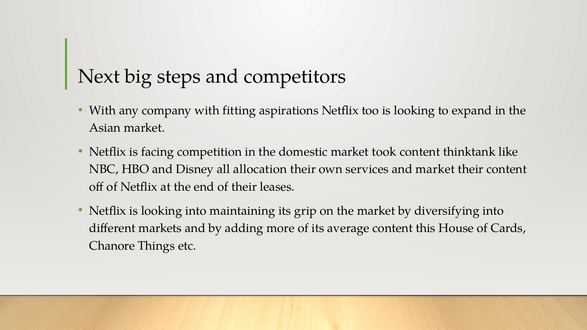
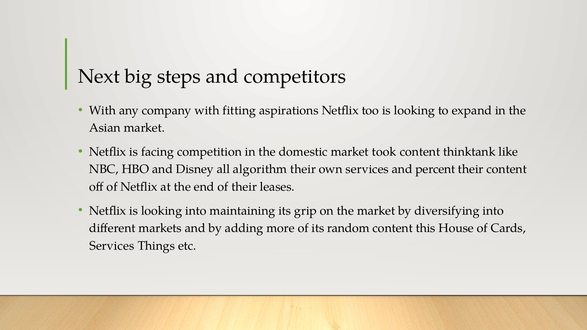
allocation: allocation -> algorithm (260, 169)
and market: market -> percent (435, 169)
average: average -> random (348, 228)
Chanore: Chanore -> Services (112, 246)
